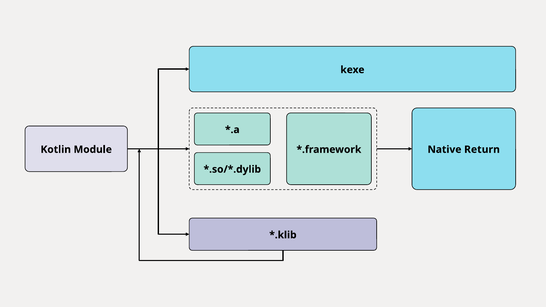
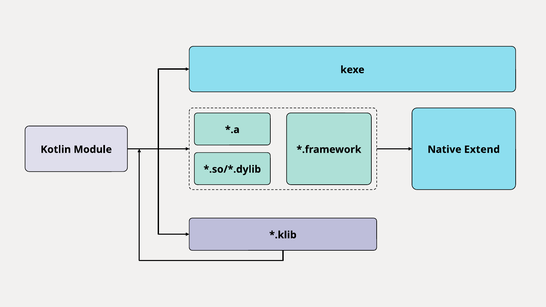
Return: Return -> Extend (482, 150)
